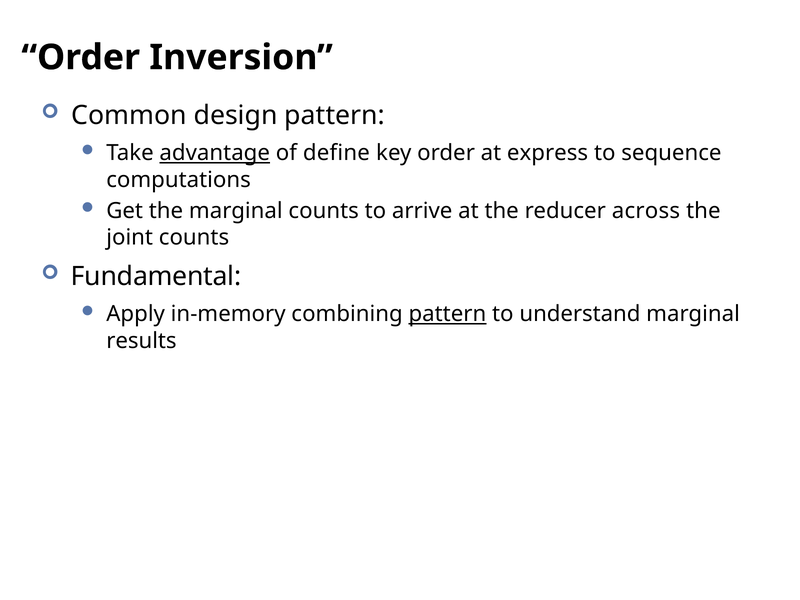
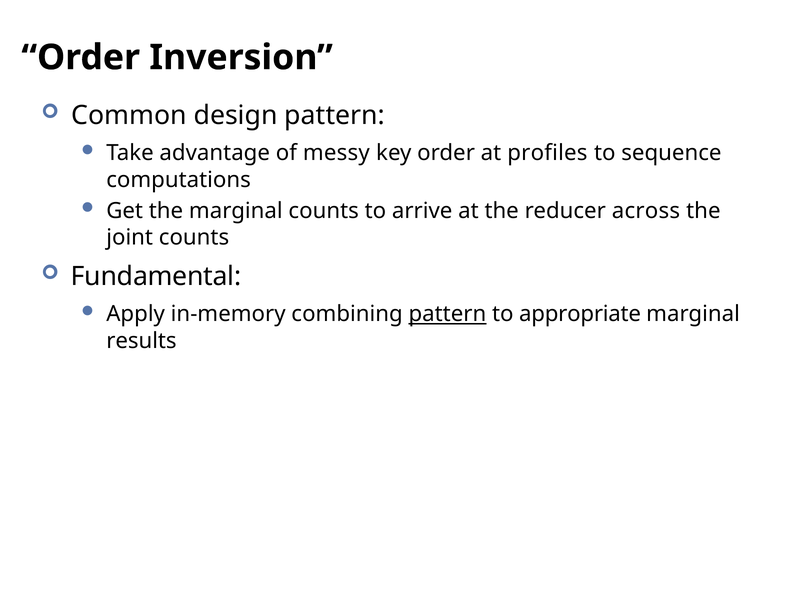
advantage underline: present -> none (215, 153)
define: define -> messy (336, 153)
express: express -> profiles (547, 153)
understand: understand -> appropriate (580, 314)
